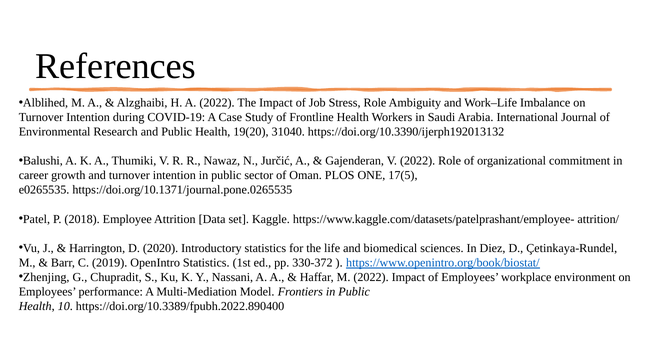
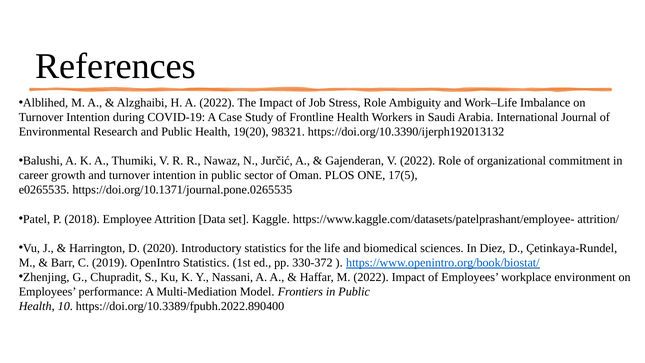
31040: 31040 -> 98321 (288, 132)
